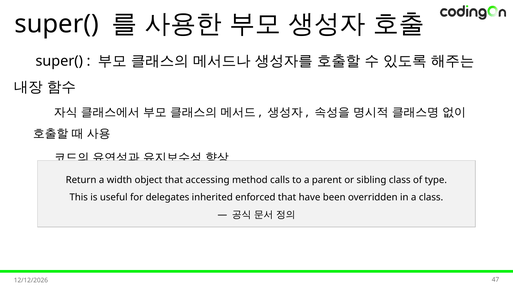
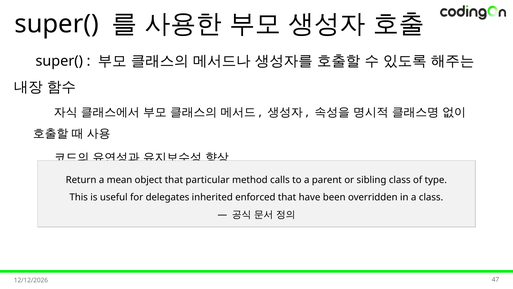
width: width -> mean (119, 180)
accessing: accessing -> particular (208, 180)
